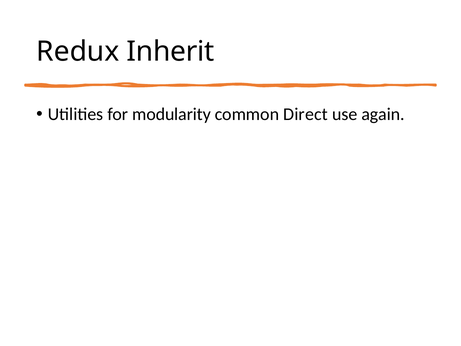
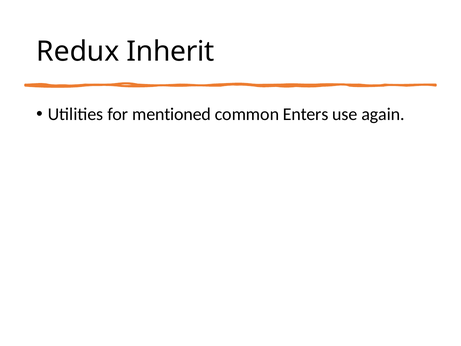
modularity: modularity -> mentioned (172, 114)
Direct: Direct -> Enters (306, 114)
